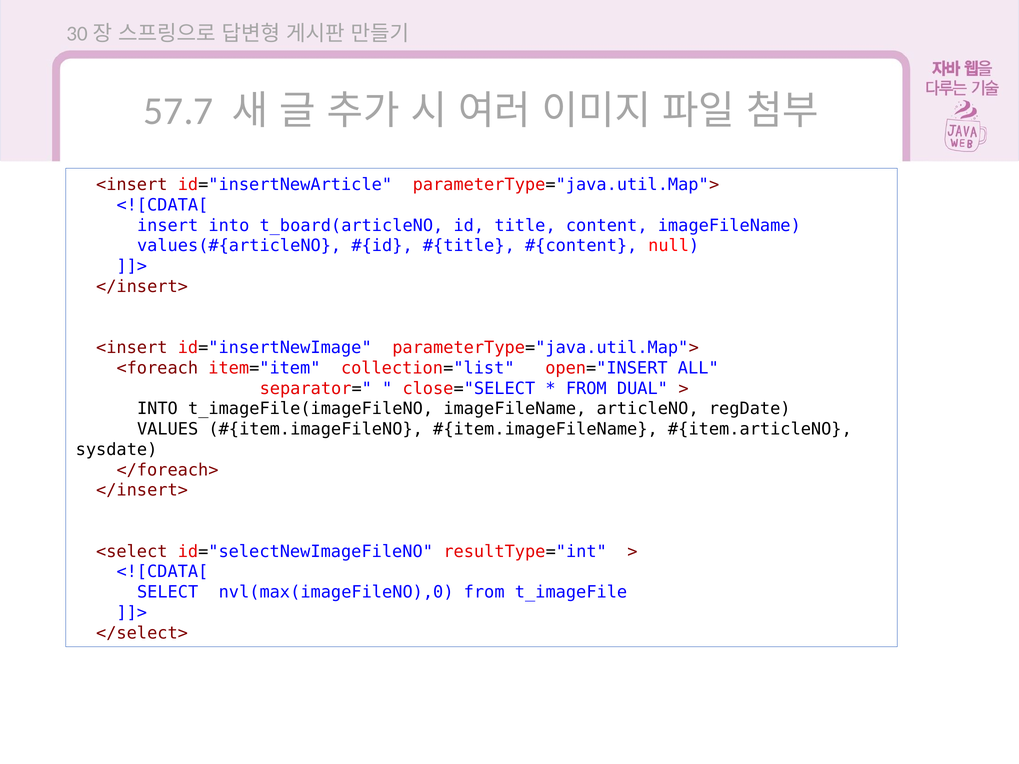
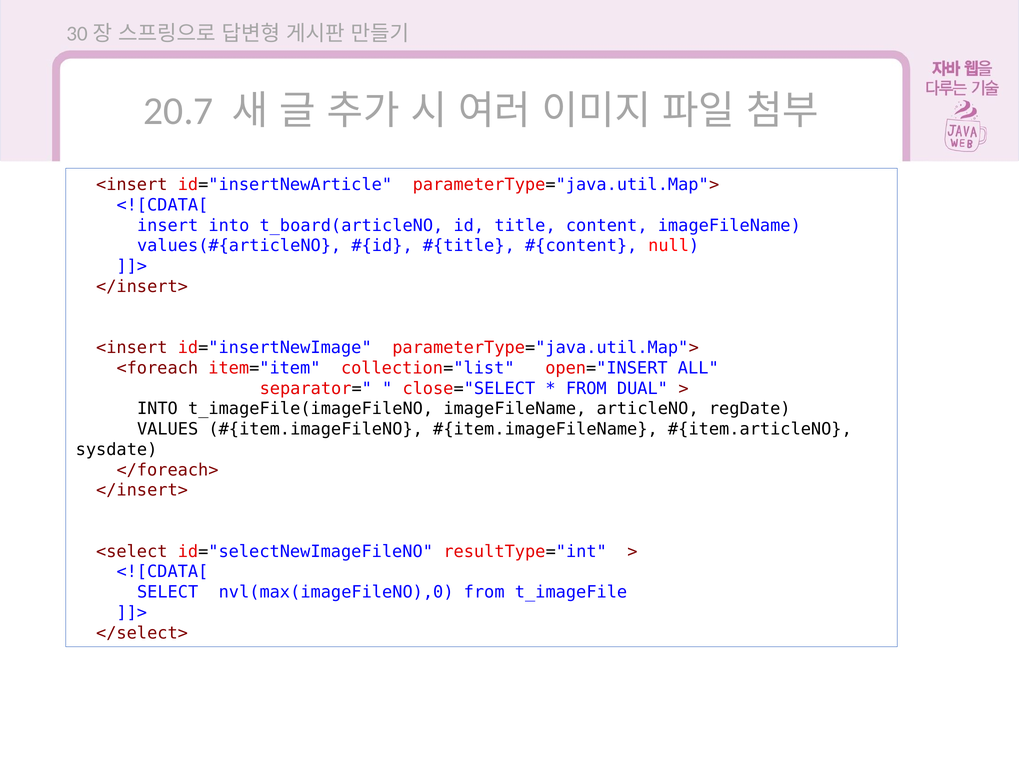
57.7: 57.7 -> 20.7 (178, 111)
